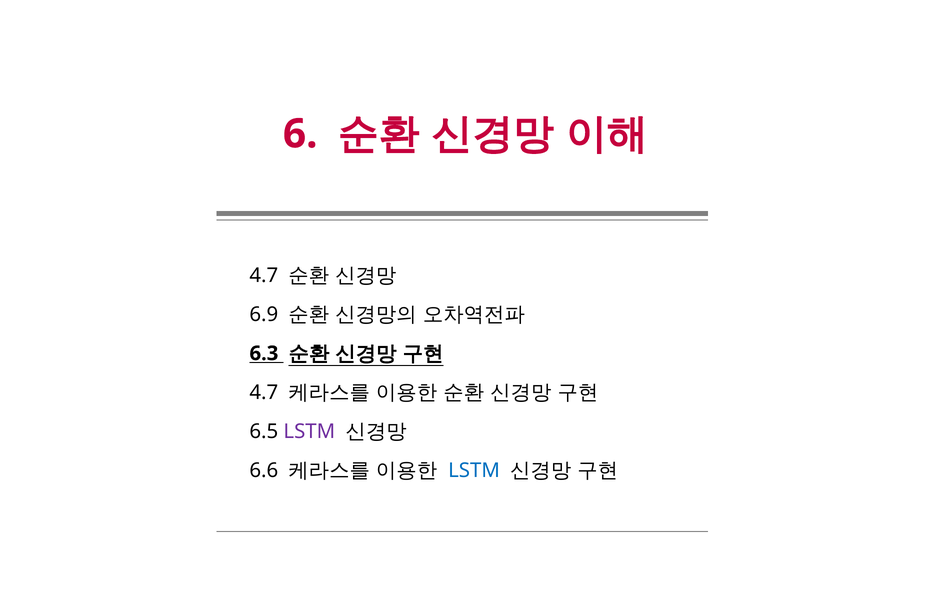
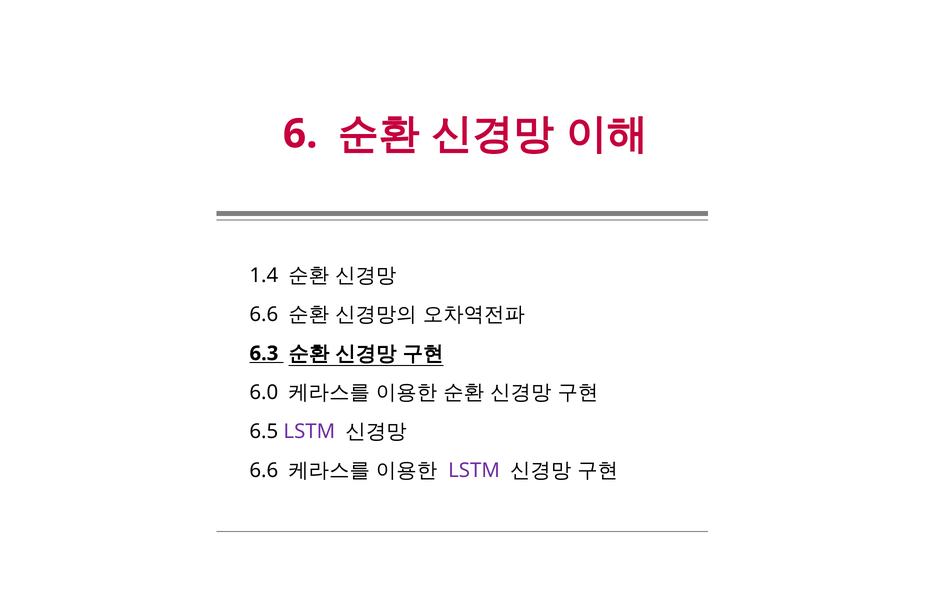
4.7: 4.7 -> 1.4 (264, 276)
6.9: 6.9 -> 6.6 (264, 315)
4.7: 4.7 -> 6.0 (264, 393)
LSTM colour: blue -> purple (474, 471)
